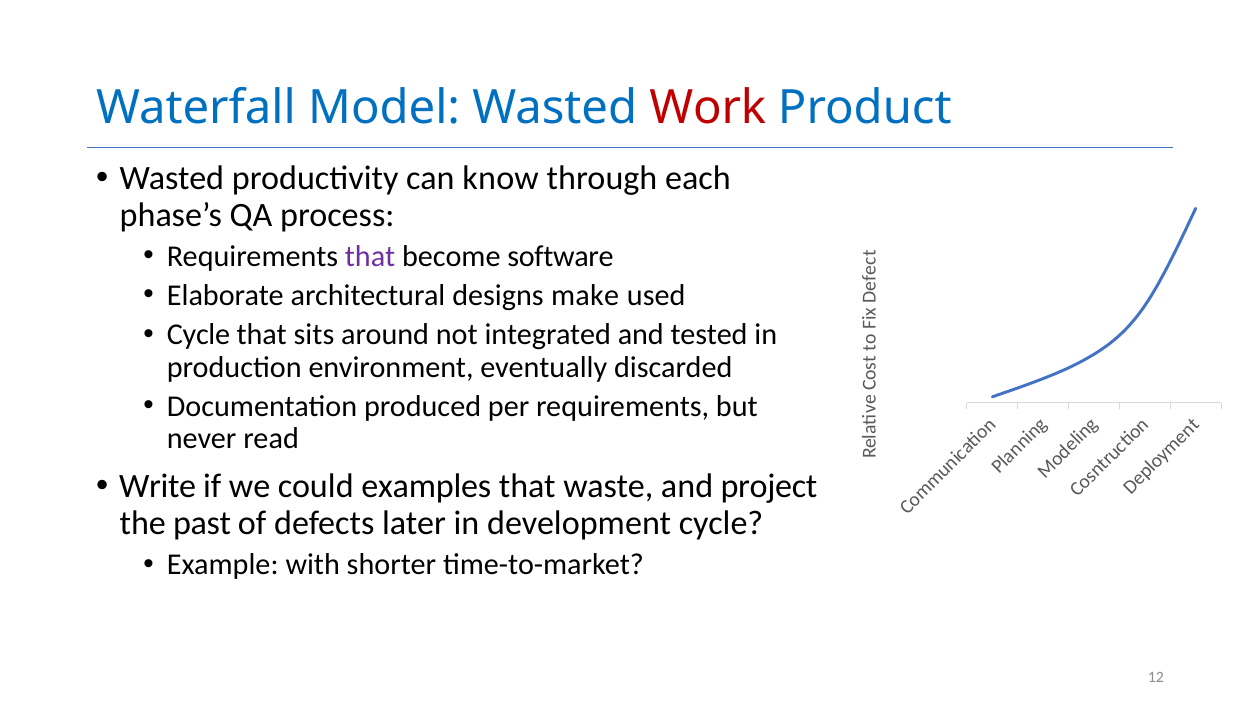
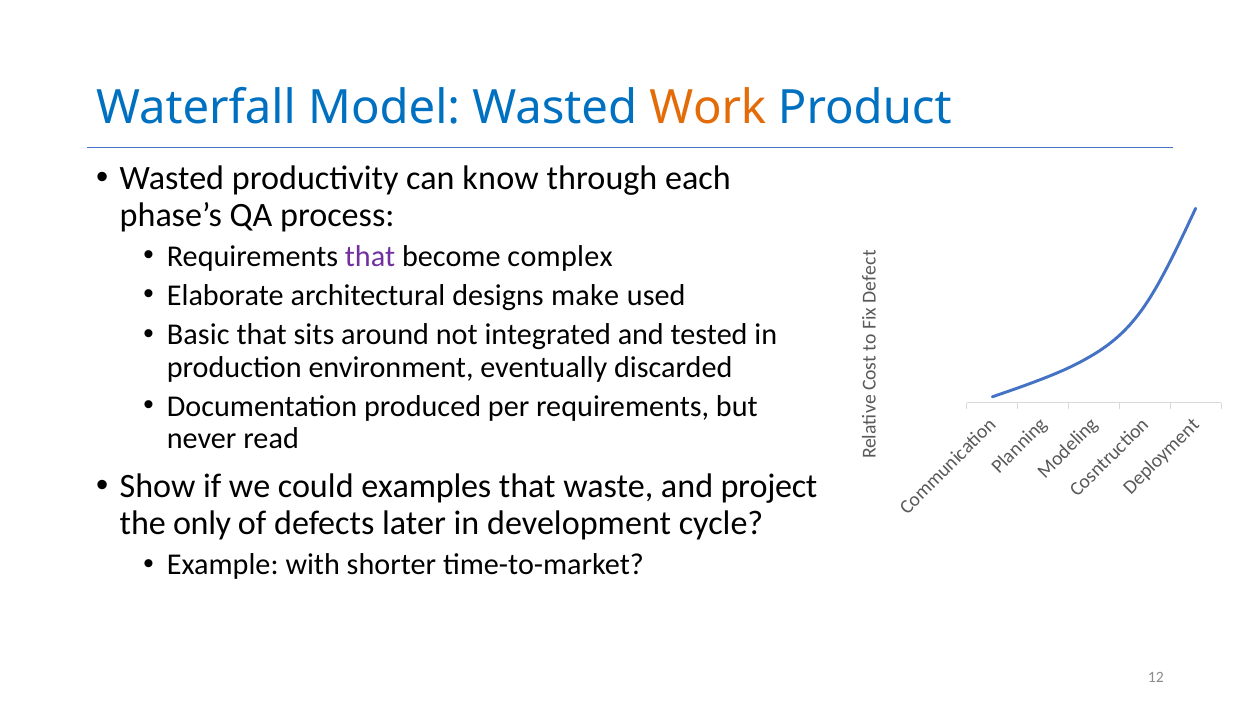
Work colour: red -> orange (708, 108)
software: software -> complex (560, 256)
Cycle: Cycle -> Basic (198, 334)
Write: Write -> Show (158, 486)
past: past -> only (202, 523)
